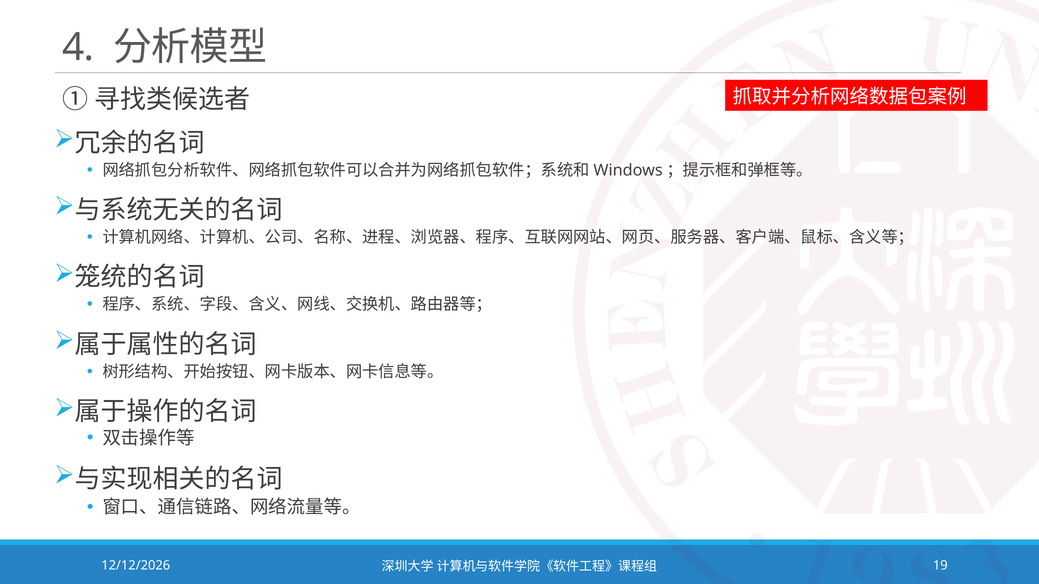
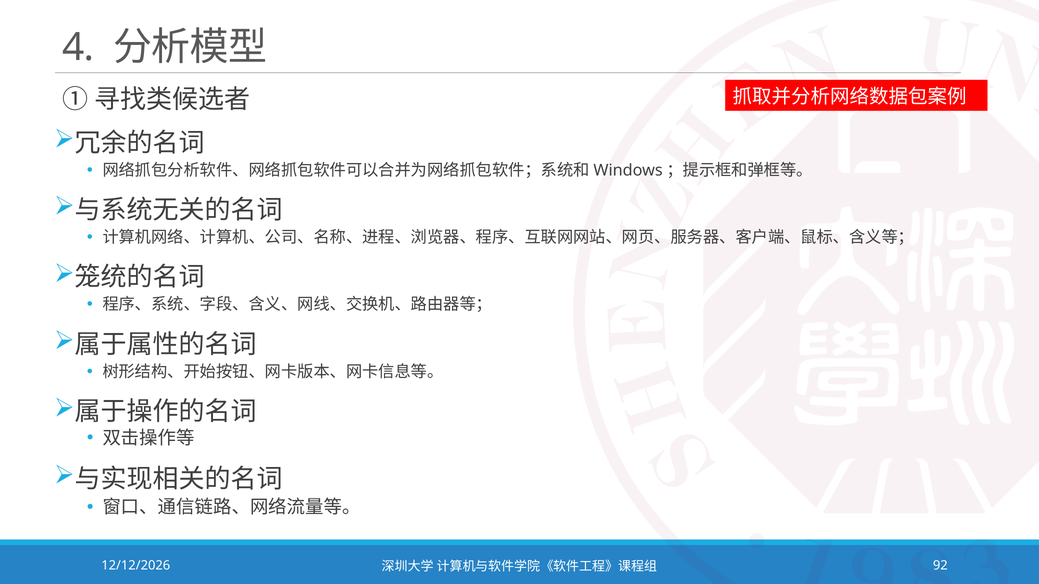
19: 19 -> 92 (940, 566)
